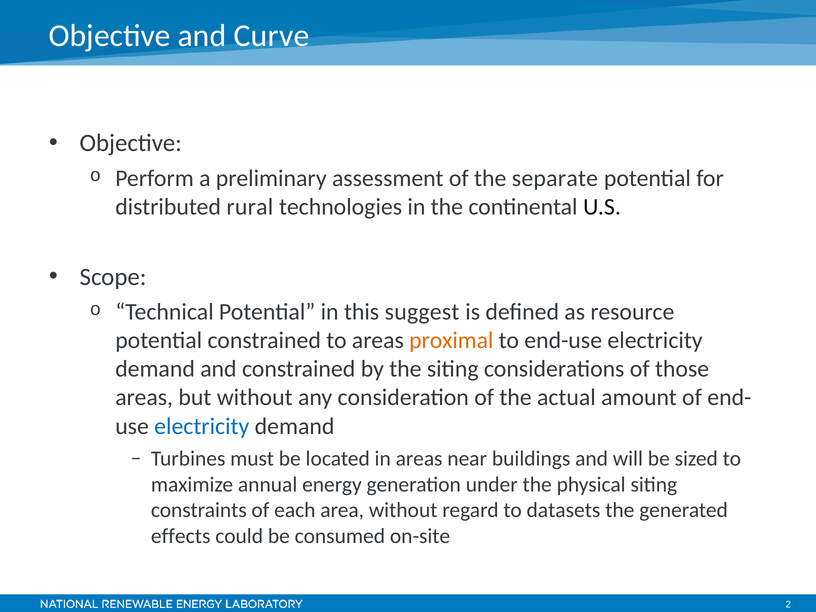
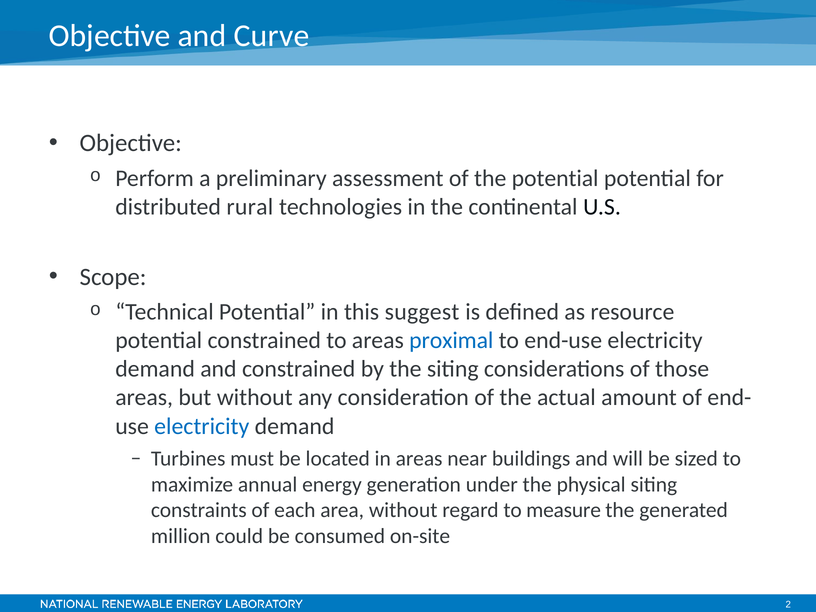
the separate: separate -> potential (555, 178)
proximal colour: orange -> blue (451, 340)
datasets: datasets -> measure (564, 510)
effects: effects -> million (181, 536)
